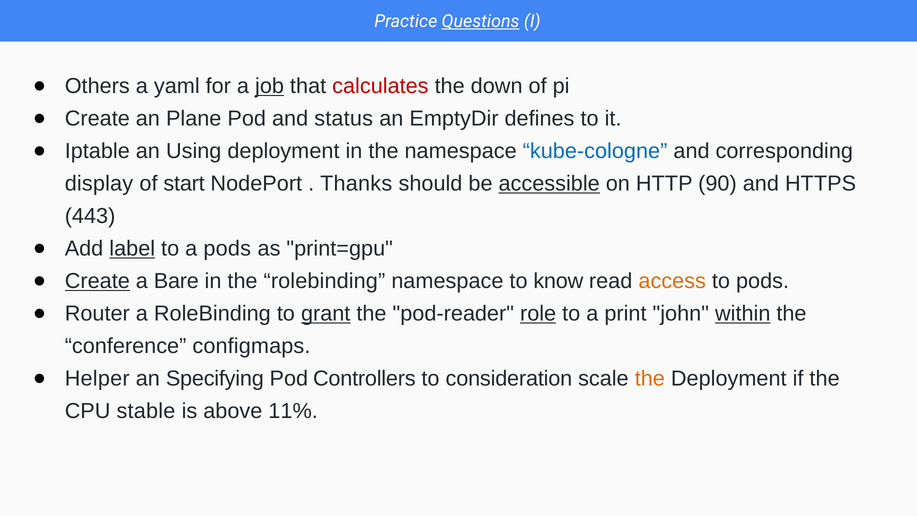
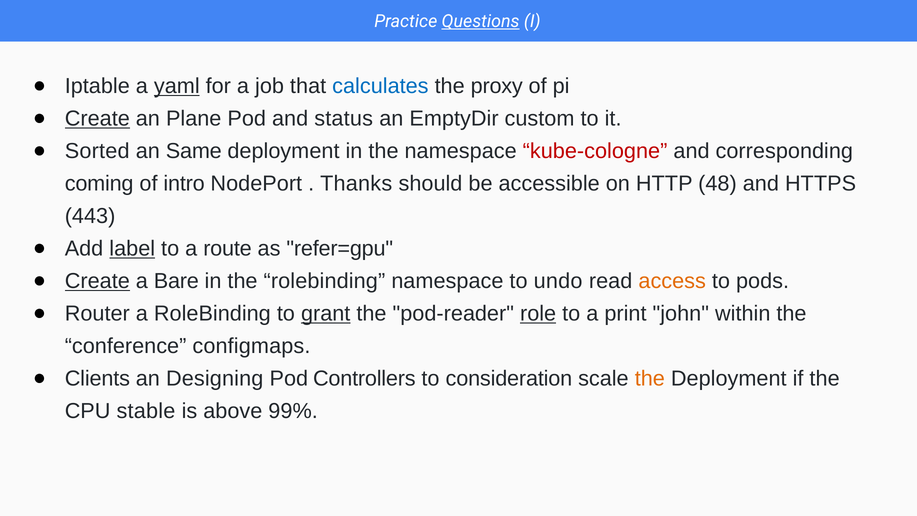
Others: Others -> Iptable (97, 86)
yaml underline: none -> present (177, 86)
job underline: present -> none (270, 86)
calculates colour: red -> blue (380, 86)
down: down -> proxy (497, 86)
Create underline: none -> present (97, 119)
defines: defines -> custom (540, 119)
Iptable: Iptable -> Sorted (97, 151)
Using: Using -> Same (194, 151)
kube-cologne colour: blue -> red (595, 151)
display: display -> coming (99, 184)
start: start -> intro (184, 184)
accessible underline: present -> none (549, 184)
90: 90 -> 48 (717, 184)
a pods: pods -> route (227, 249)
print=gpu: print=gpu -> refer=gpu (340, 249)
know: know -> undo (558, 281)
within underline: present -> none (743, 314)
Helper: Helper -> Clients (97, 378)
Specifying: Specifying -> Designing (215, 378)
11%: 11% -> 99% (293, 411)
